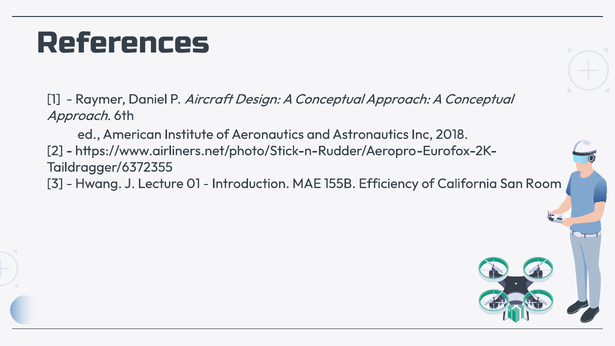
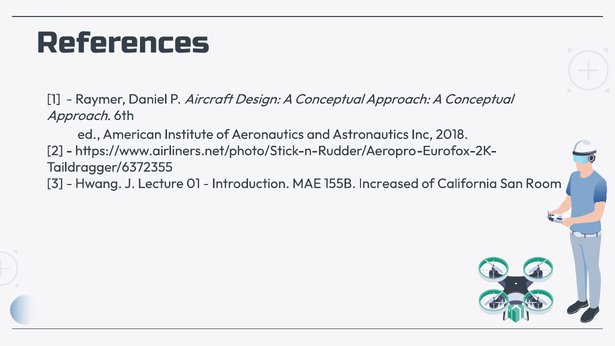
Efficiency: Efficiency -> Increased (389, 184)
